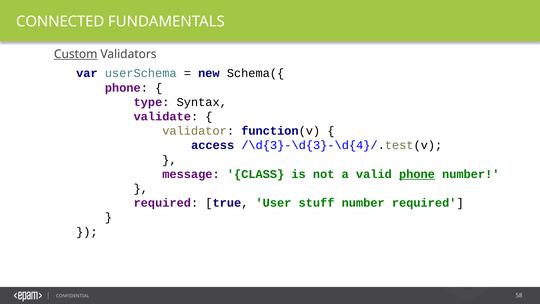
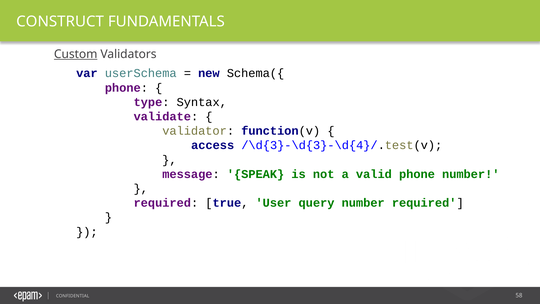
CONNECTED: CONNECTED -> CONSTRUCT (60, 22)
CLASS: CLASS -> SPEAK (256, 174)
phone underline: present -> none (417, 174)
stuff: stuff -> query (317, 203)
